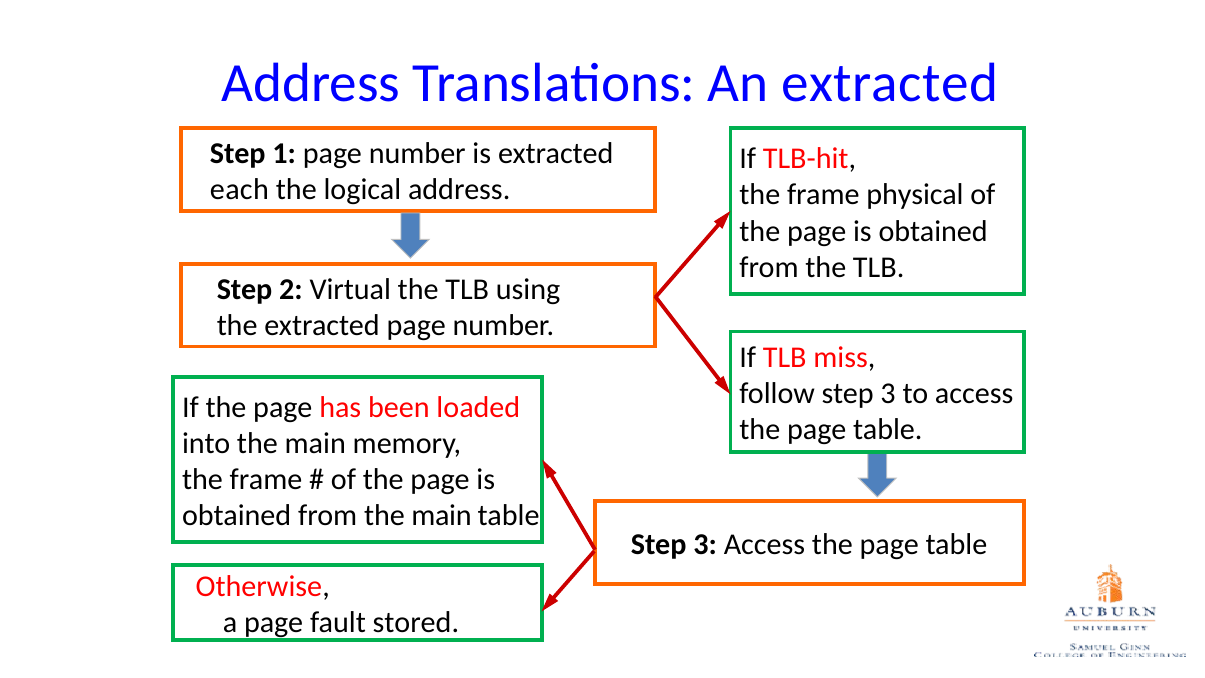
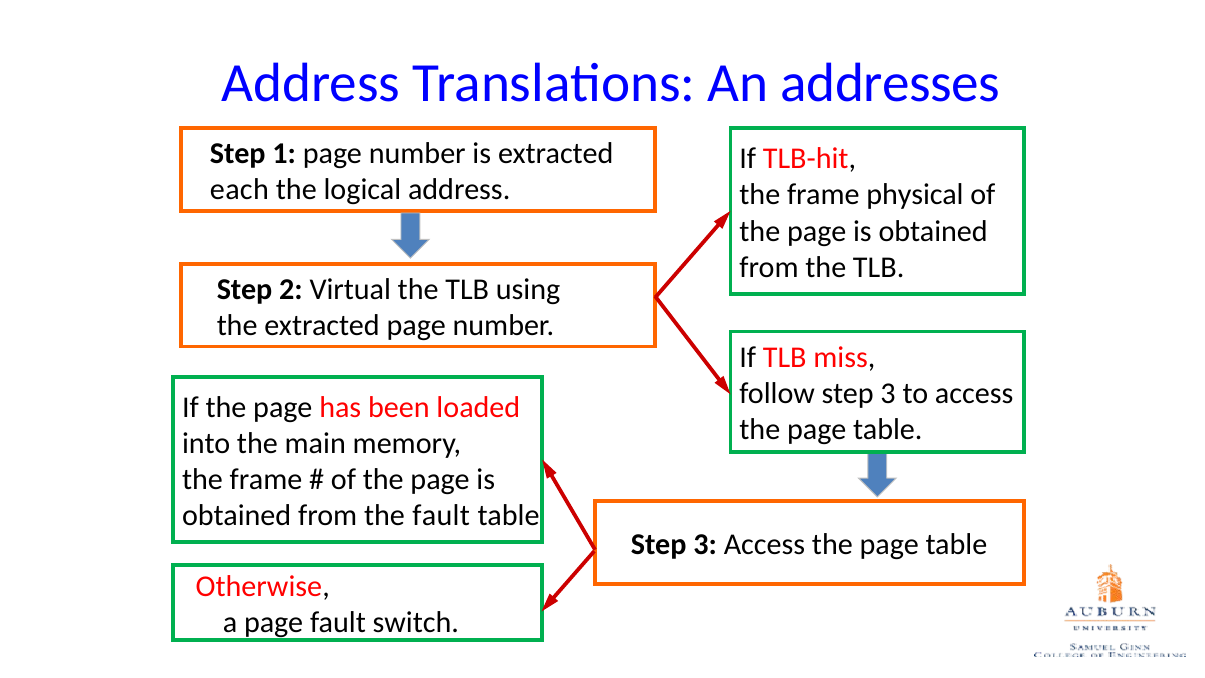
An extracted: extracted -> addresses (890, 83)
from the main: main -> fault (441, 516)
stored: stored -> switch (416, 623)
